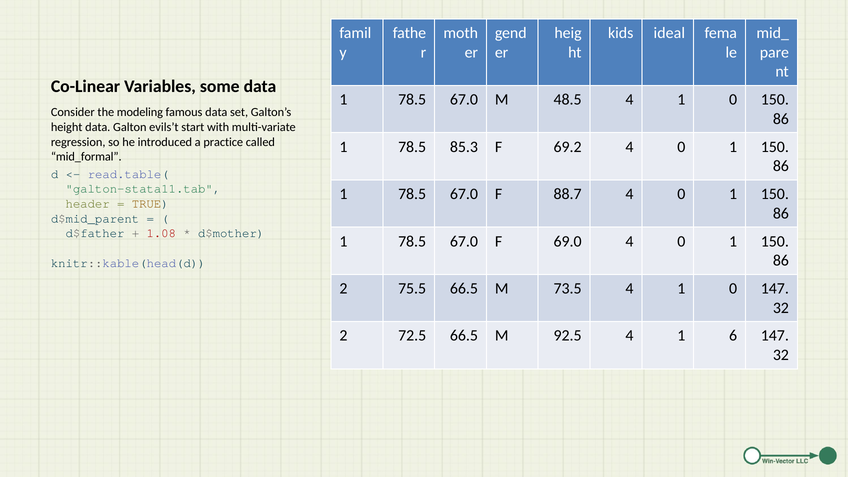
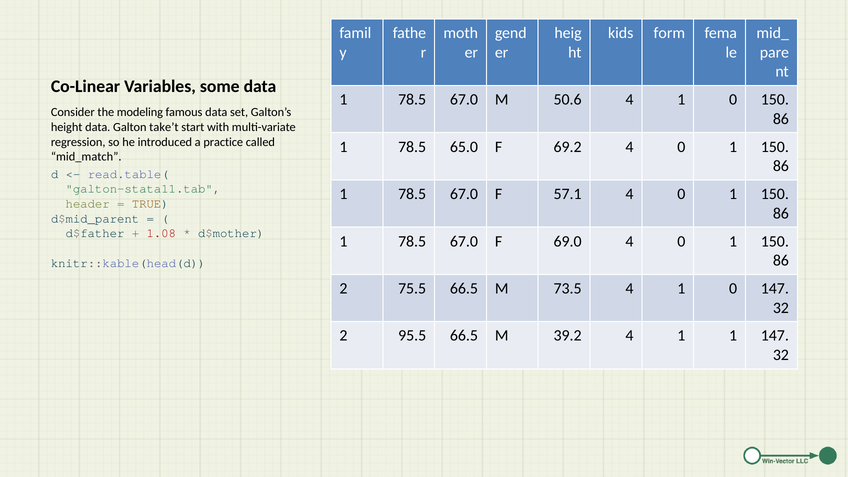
ideal: ideal -> form (669, 33)
48.5: 48.5 -> 50.6 (568, 100)
evils’t: evils’t -> take’t (164, 127)
85.3: 85.3 -> 65.0 (464, 147)
mid_formal: mid_formal -> mid_match (86, 157)
88.7: 88.7 -> 57.1 (568, 194)
72.5: 72.5 -> 95.5 (412, 336)
92.5: 92.5 -> 39.2 (568, 336)
1 6: 6 -> 1 (733, 336)
